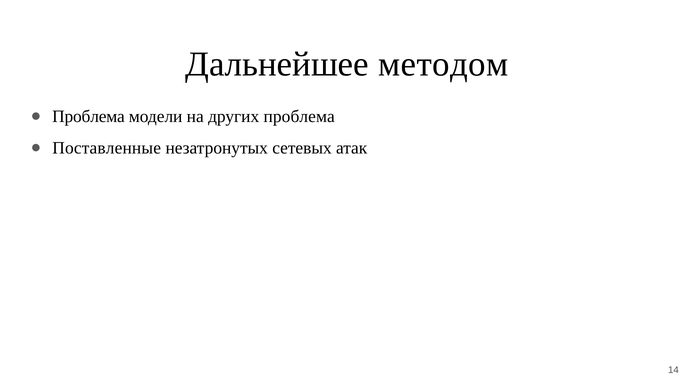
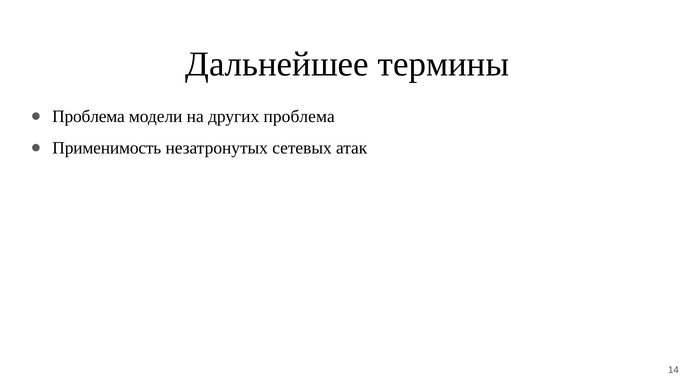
методом: методом -> термины (443, 64)
Поставленные: Поставленные -> Применимость (107, 148)
